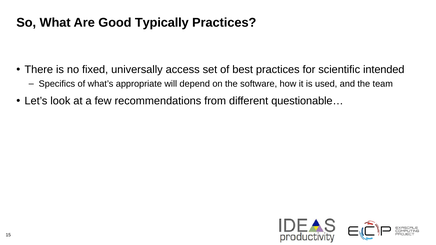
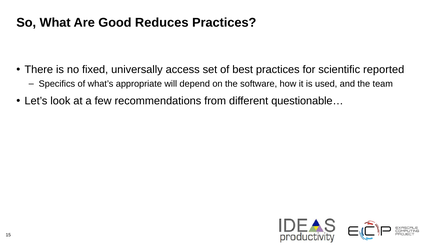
Typically: Typically -> Reduces (162, 23)
intended: intended -> reported (384, 70)
